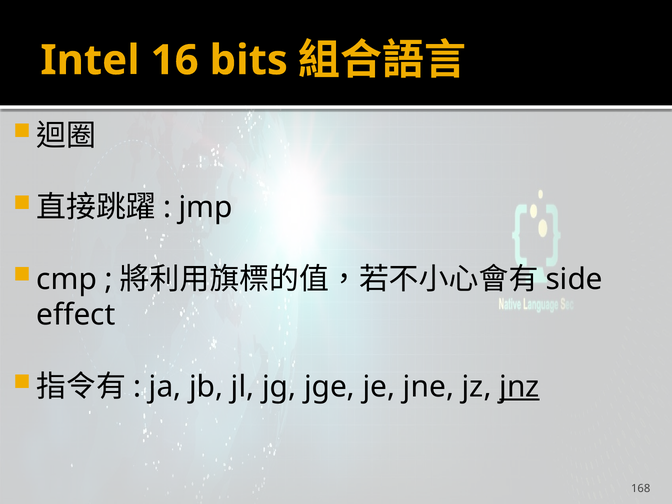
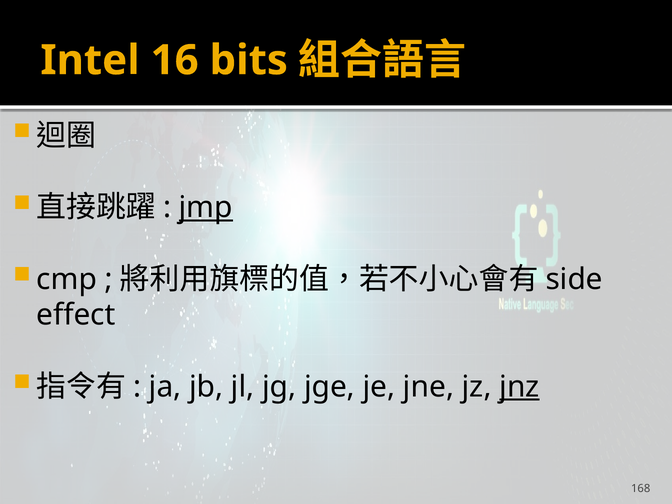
jmp underline: none -> present (206, 208)
